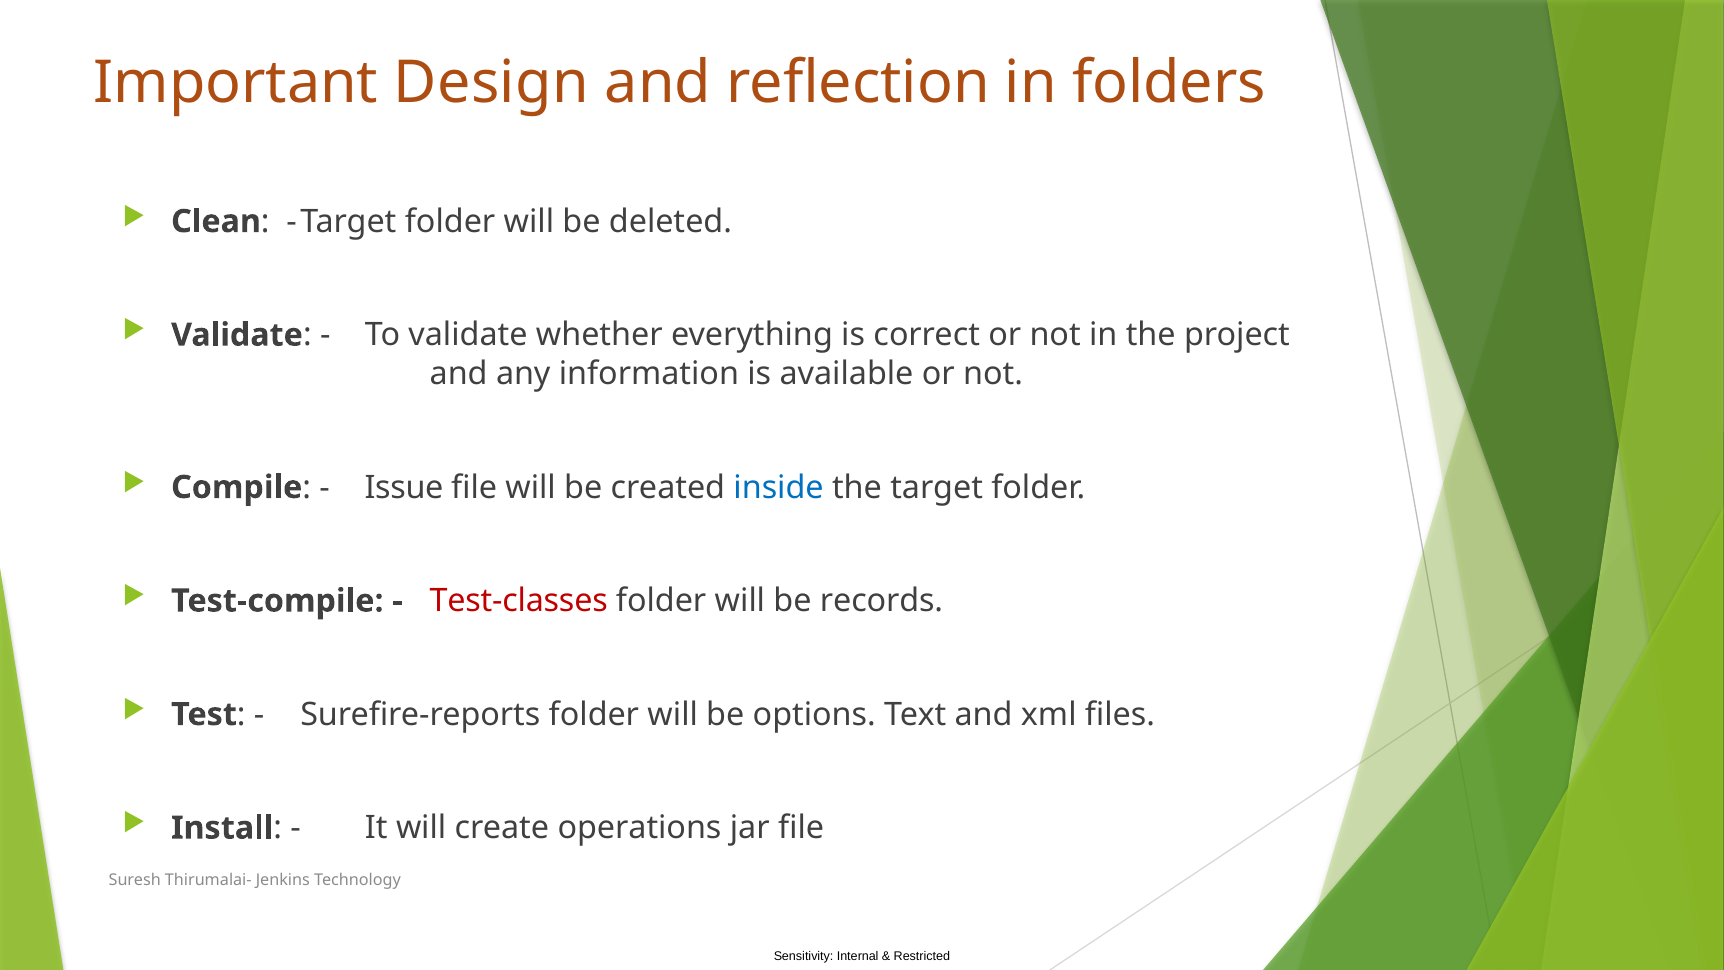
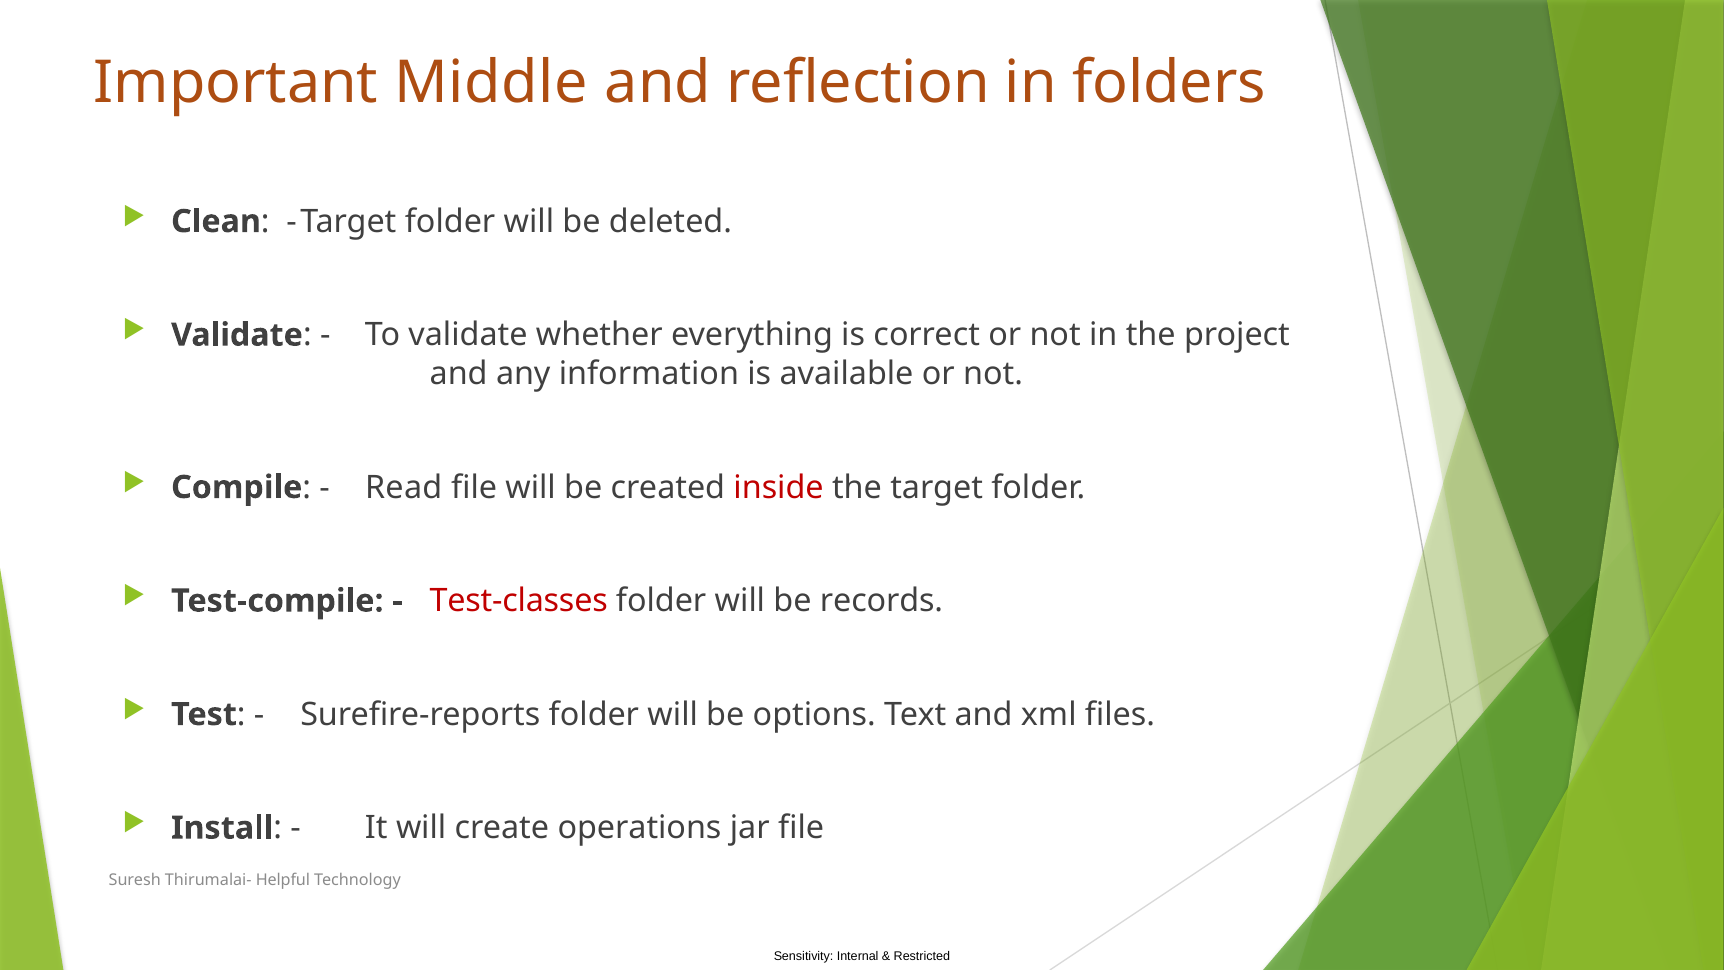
Design: Design -> Middle (491, 83)
Issue: Issue -> Read (404, 487)
inside colour: blue -> red (779, 487)
Jenkins: Jenkins -> Helpful (283, 880)
